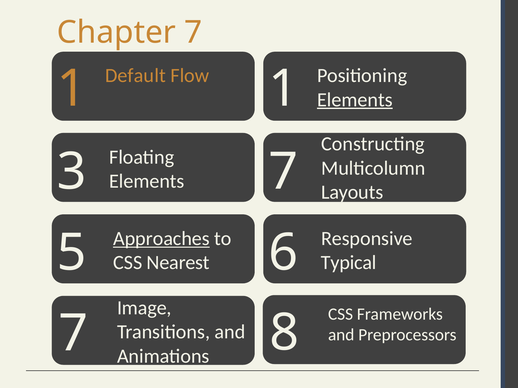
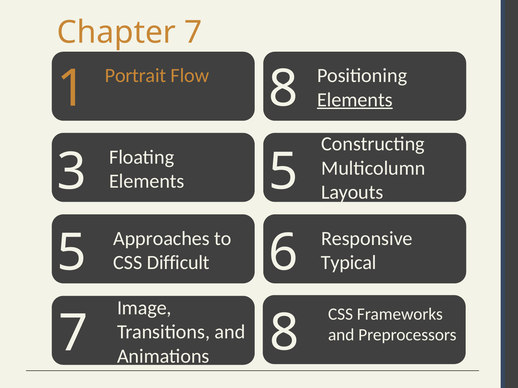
Default: Default -> Portrait (136, 76)
1 1: 1 -> 8 (283, 89)
3 7: 7 -> 5 (283, 172)
Approaches underline: present -> none (161, 239)
Nearest: Nearest -> Difficult (178, 263)
